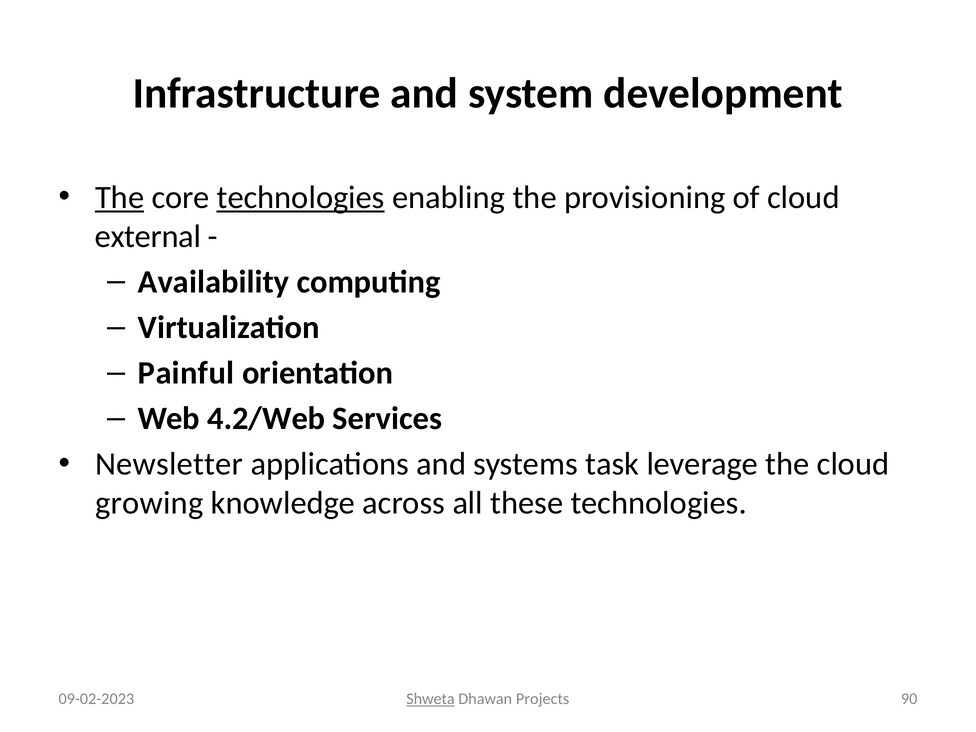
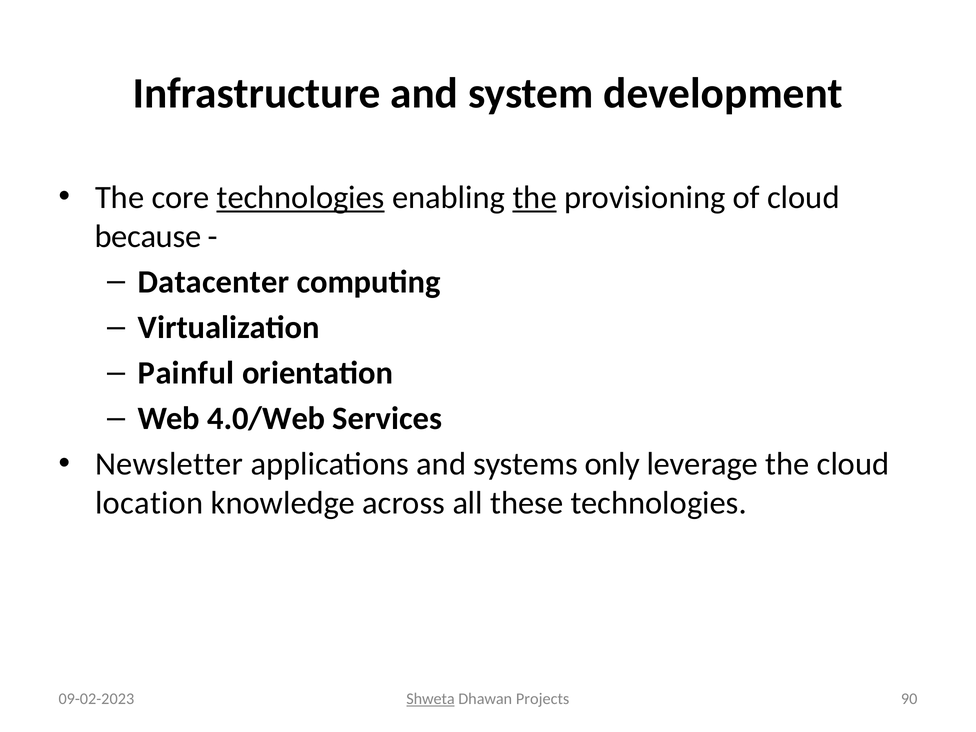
The underline: present -> none (120, 197)
the underline: none -> present (535, 197)
external: external -> because (148, 237)
Availability: Availability -> Datacenter (214, 282)
4.2/Web: 4.2/Web -> 4.0/Web (266, 419)
task: task -> only (612, 464)
growing: growing -> location (149, 503)
